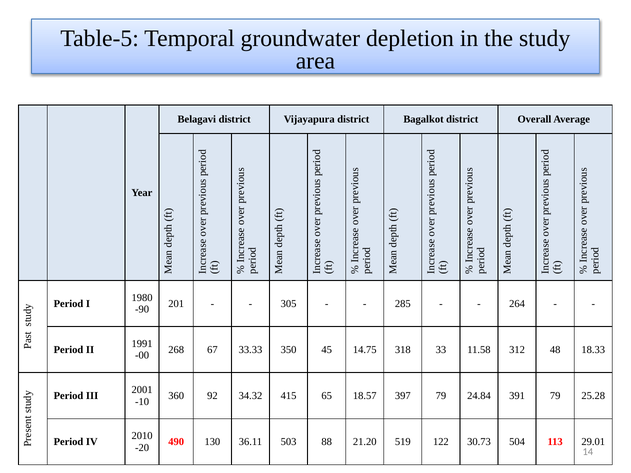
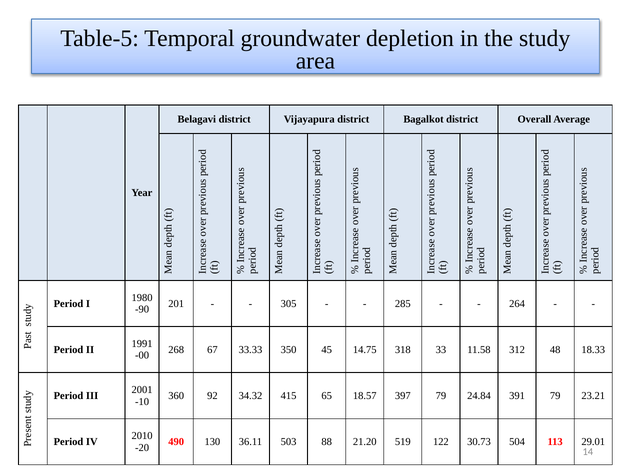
25.28: 25.28 -> 23.21 (593, 396)
